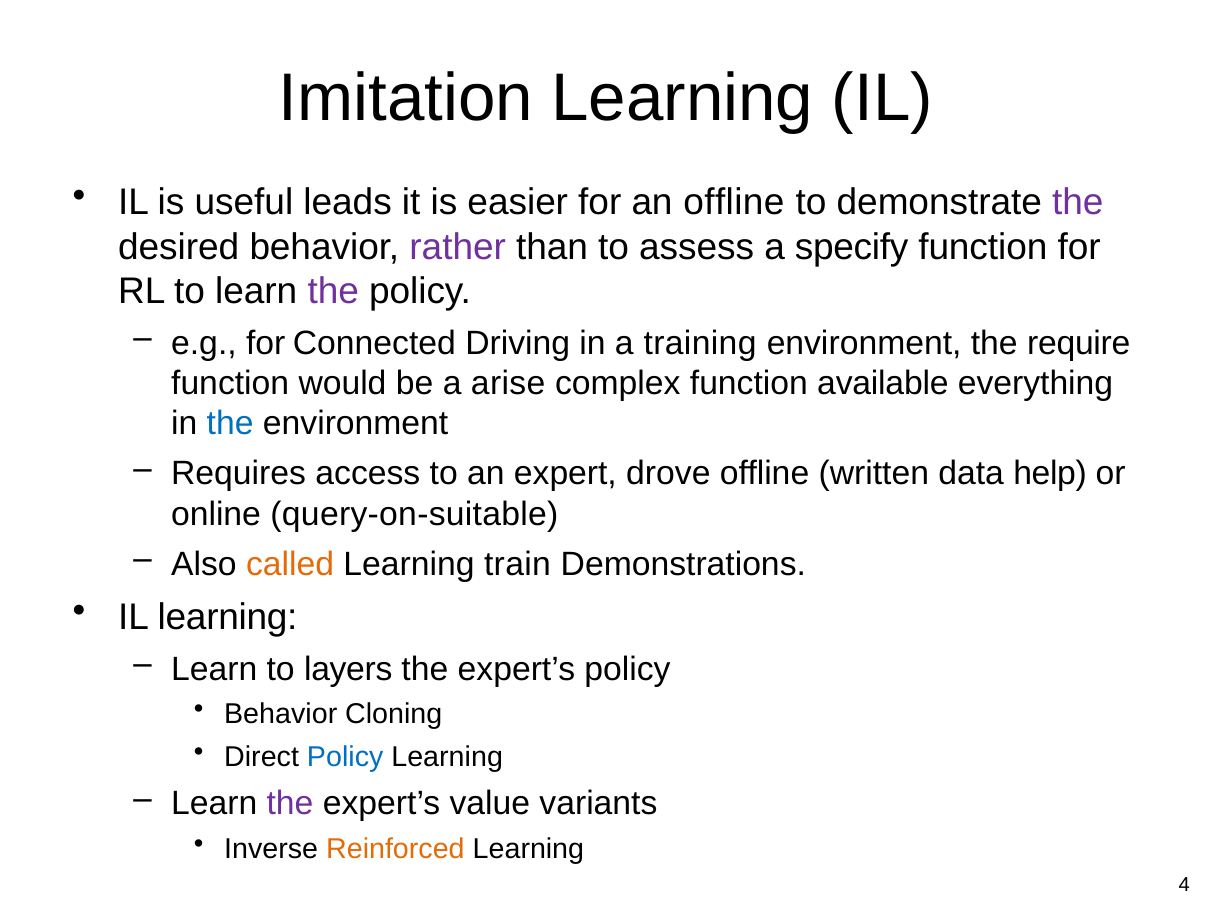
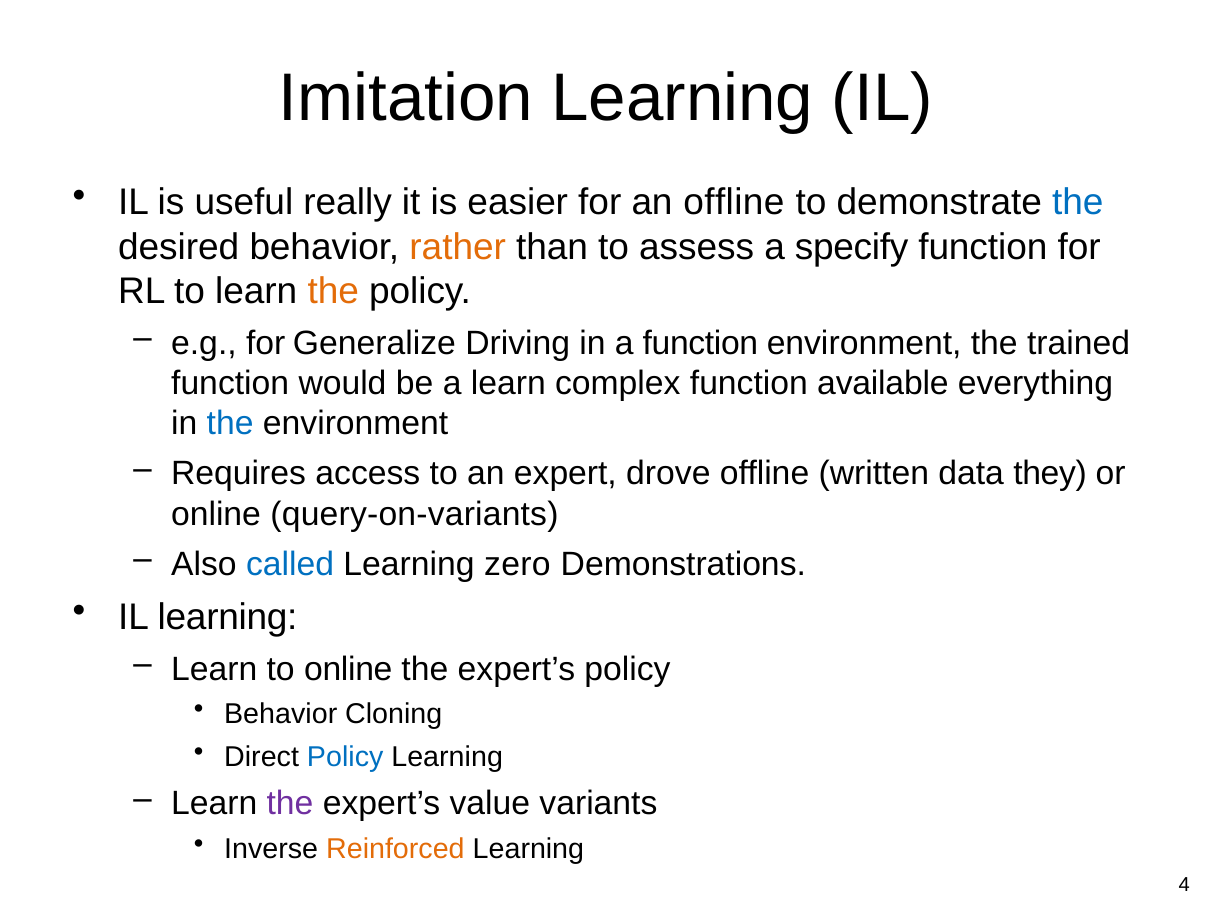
leads: leads -> really (348, 203)
the colour: purple -> blue (1078, 203)
rather colour: purple -> orange (458, 247)
the colour: purple -> orange (333, 291)
Connected: Connected -> Generalize (374, 343)
a training: training -> function (700, 343)
require: require -> trained (1079, 343)
a arise: arise -> learn (508, 383)
help: help -> they (1050, 474)
query-on-suitable: query-on-suitable -> query-on-variants (414, 514)
called colour: orange -> blue (290, 564)
train: train -> zero (517, 564)
to layers: layers -> online (348, 669)
